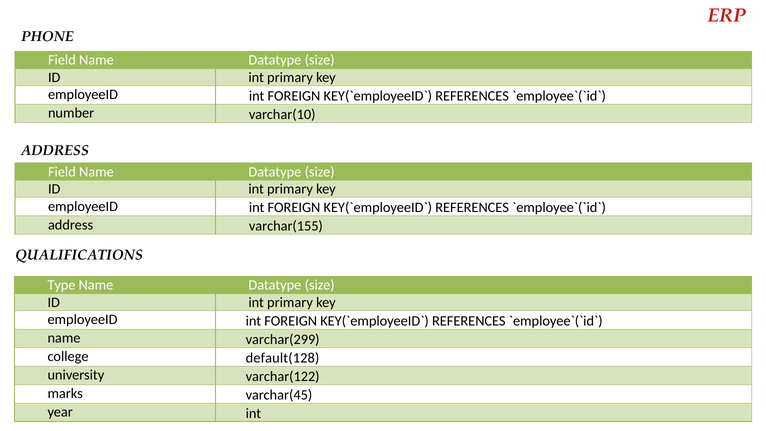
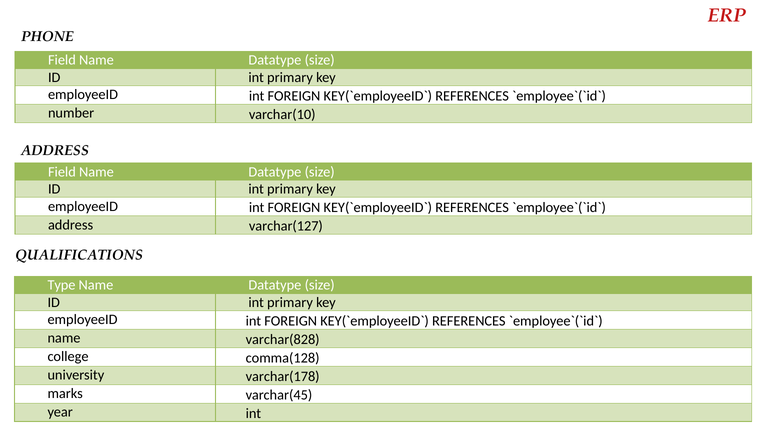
varchar(155: varchar(155 -> varchar(127 (286, 226)
varchar(299: varchar(299 -> varchar(828 (283, 339)
default(128: default(128 -> comma(128 (283, 358)
varchar(122: varchar(122 -> varchar(178 (283, 376)
